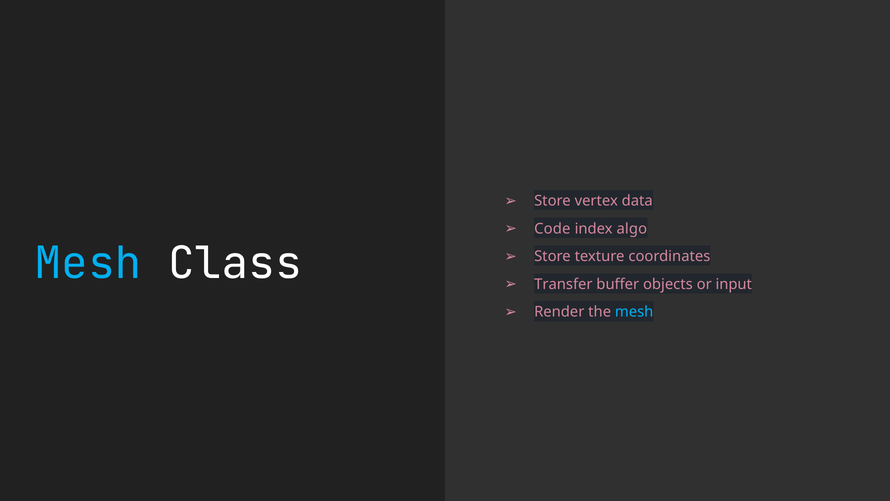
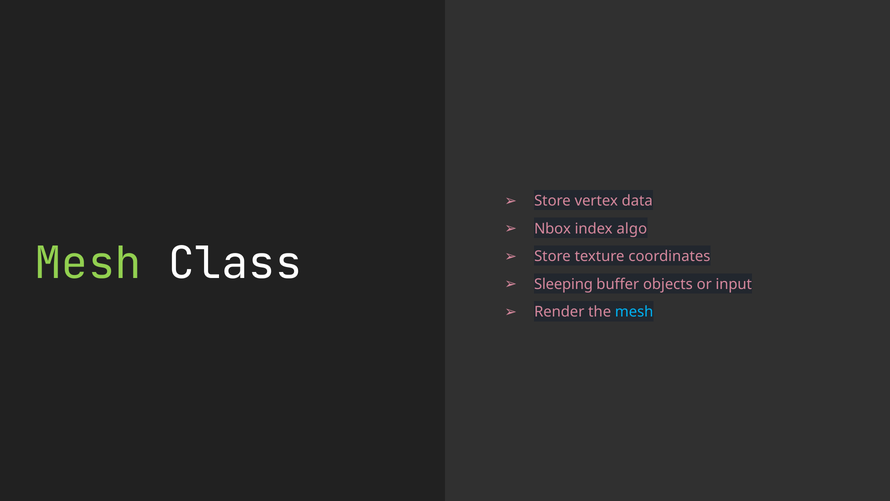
Code: Code -> Nbox (553, 229)
Mesh colour: light blue -> light green (88, 264)
Transfer: Transfer -> Sleeping (563, 284)
